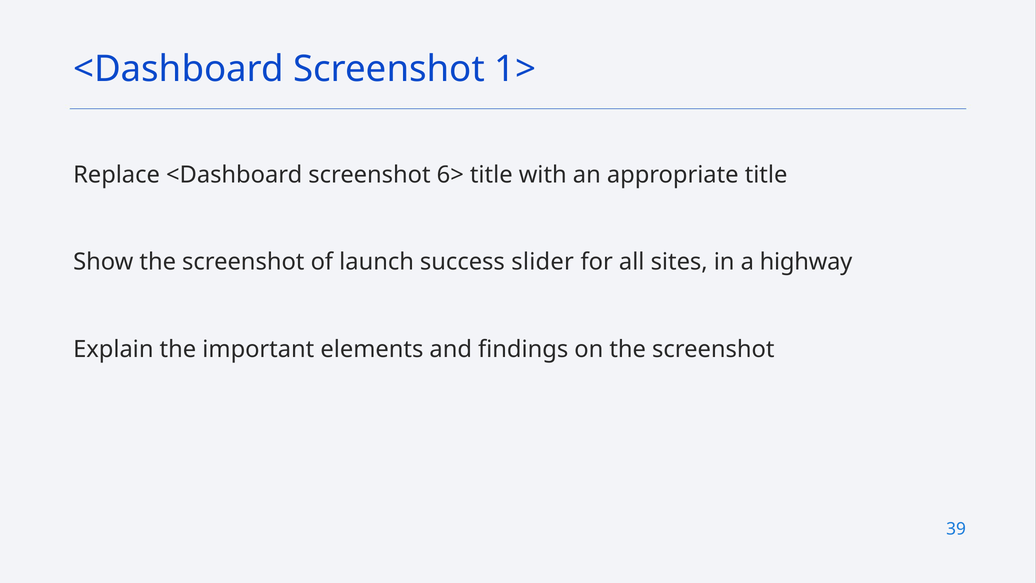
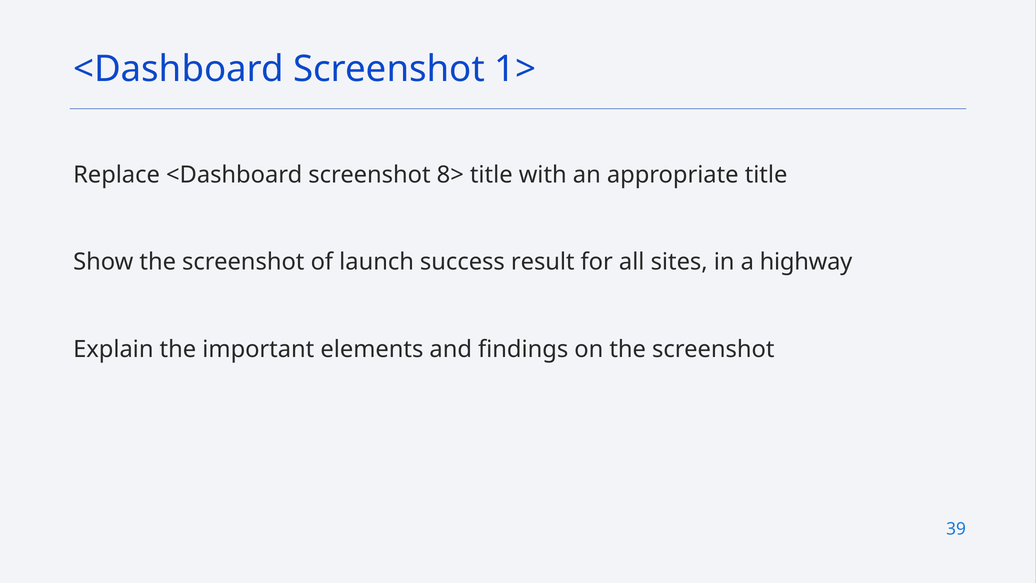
6>: 6> -> 8> (450, 175)
slider: slider -> result (543, 262)
